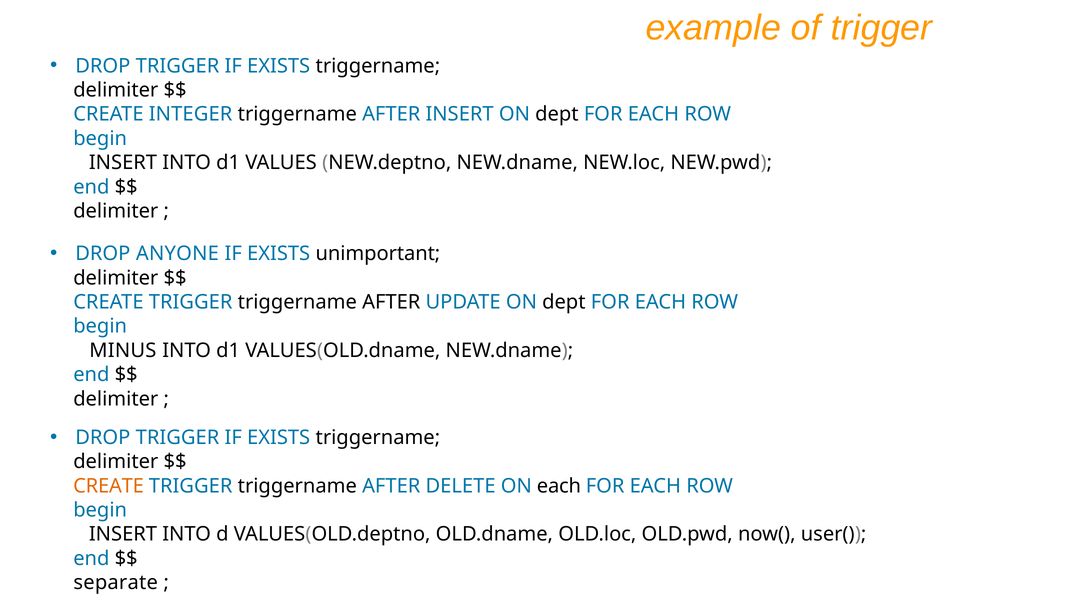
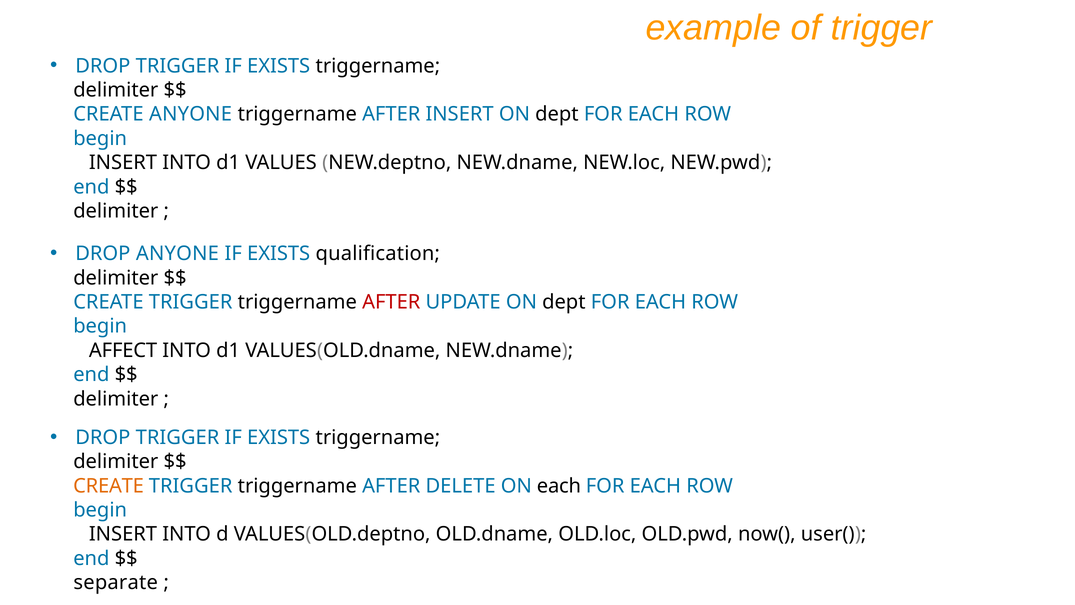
CREATE INTEGER: INTEGER -> ANYONE (191, 114)
unimportant: unimportant -> qualification (378, 254)
AFTER colour: black -> red (391, 302)
MINUS: MINUS -> AFFECT (123, 350)
